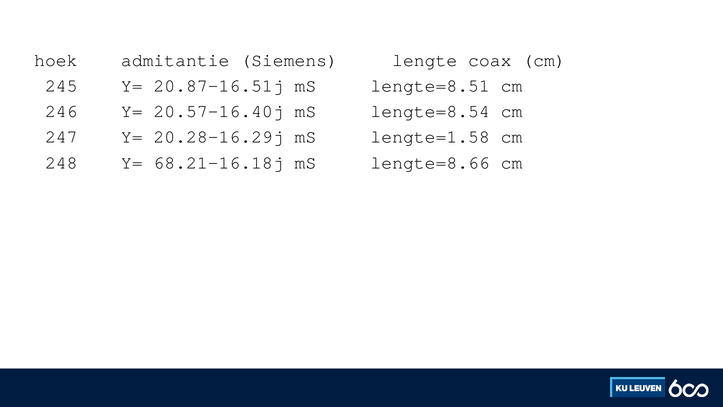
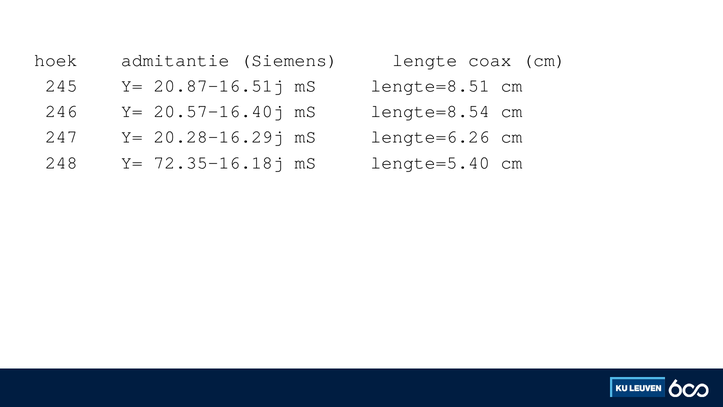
lengte=1.58: lengte=1.58 -> lengte=6.26 (430, 137)
68.21-16.18j: 68.21-16.18j -> 72.35-16.18j (219, 162)
lengte=8.66: lengte=8.66 -> lengte=5.40 (430, 162)
